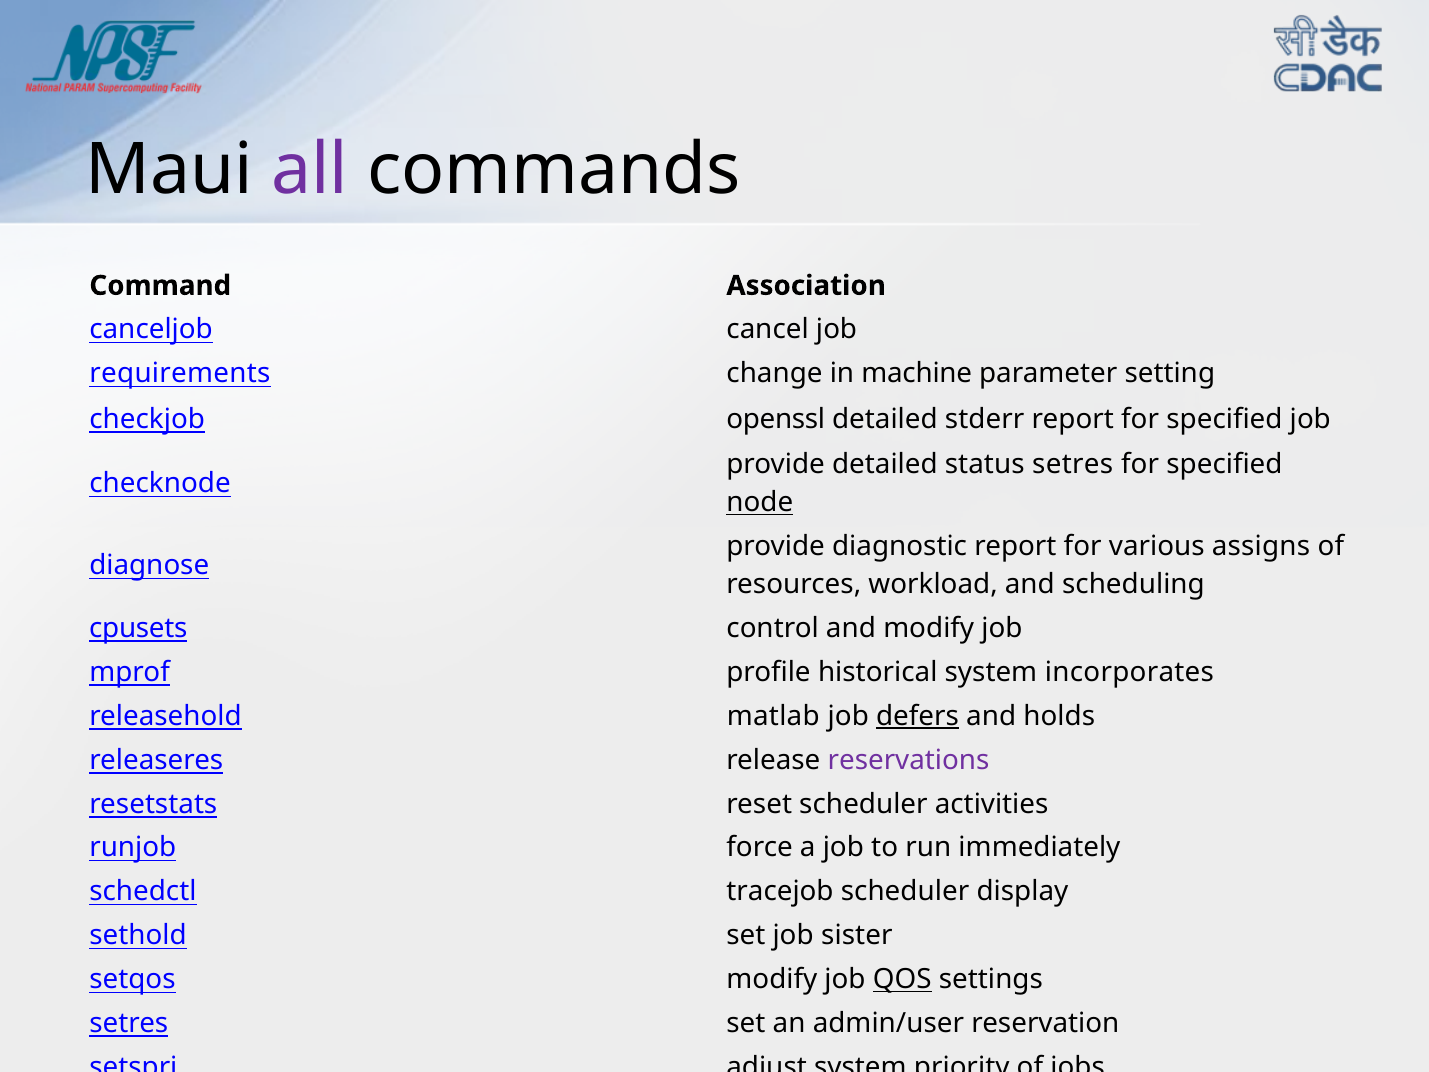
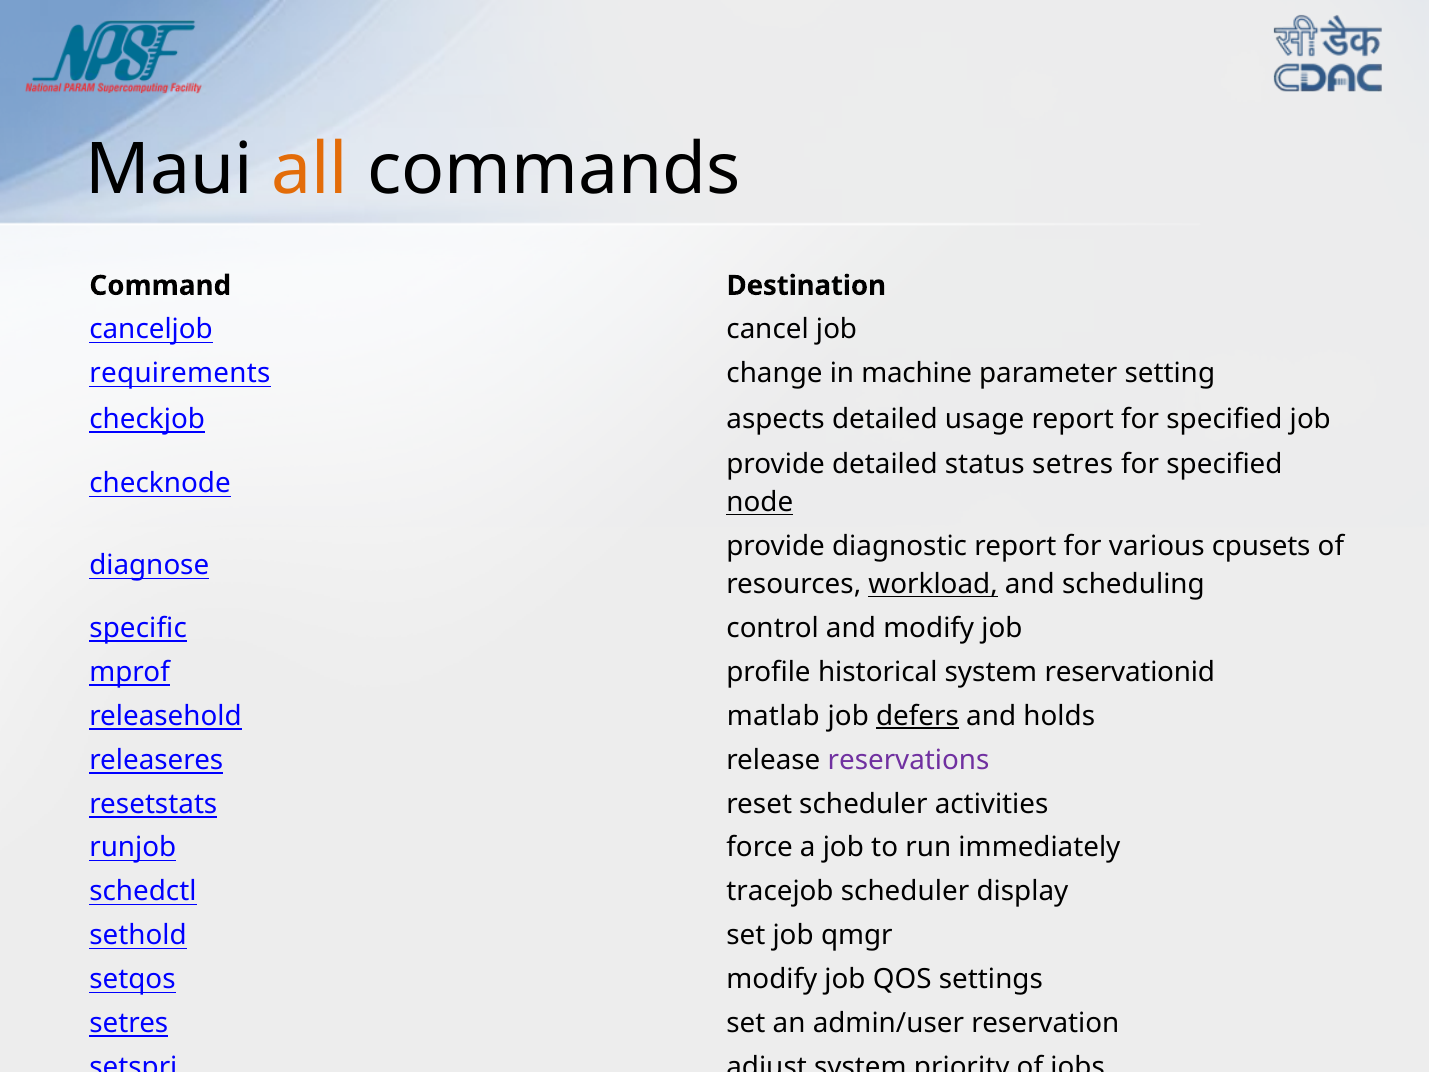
all colour: purple -> orange (310, 169)
Association: Association -> Destination (806, 286)
openssl: openssl -> aspects (776, 419)
stderr: stderr -> usage (985, 419)
assigns: assigns -> cpusets (1261, 546)
workload underline: none -> present (933, 584)
cpusets: cpusets -> specific (138, 628)
incorporates: incorporates -> reservationid (1130, 672)
sister: sister -> qmgr (857, 935)
QOS underline: present -> none (902, 979)
